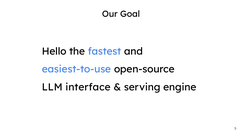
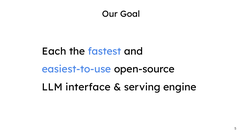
Hello: Hello -> Each (54, 51)
